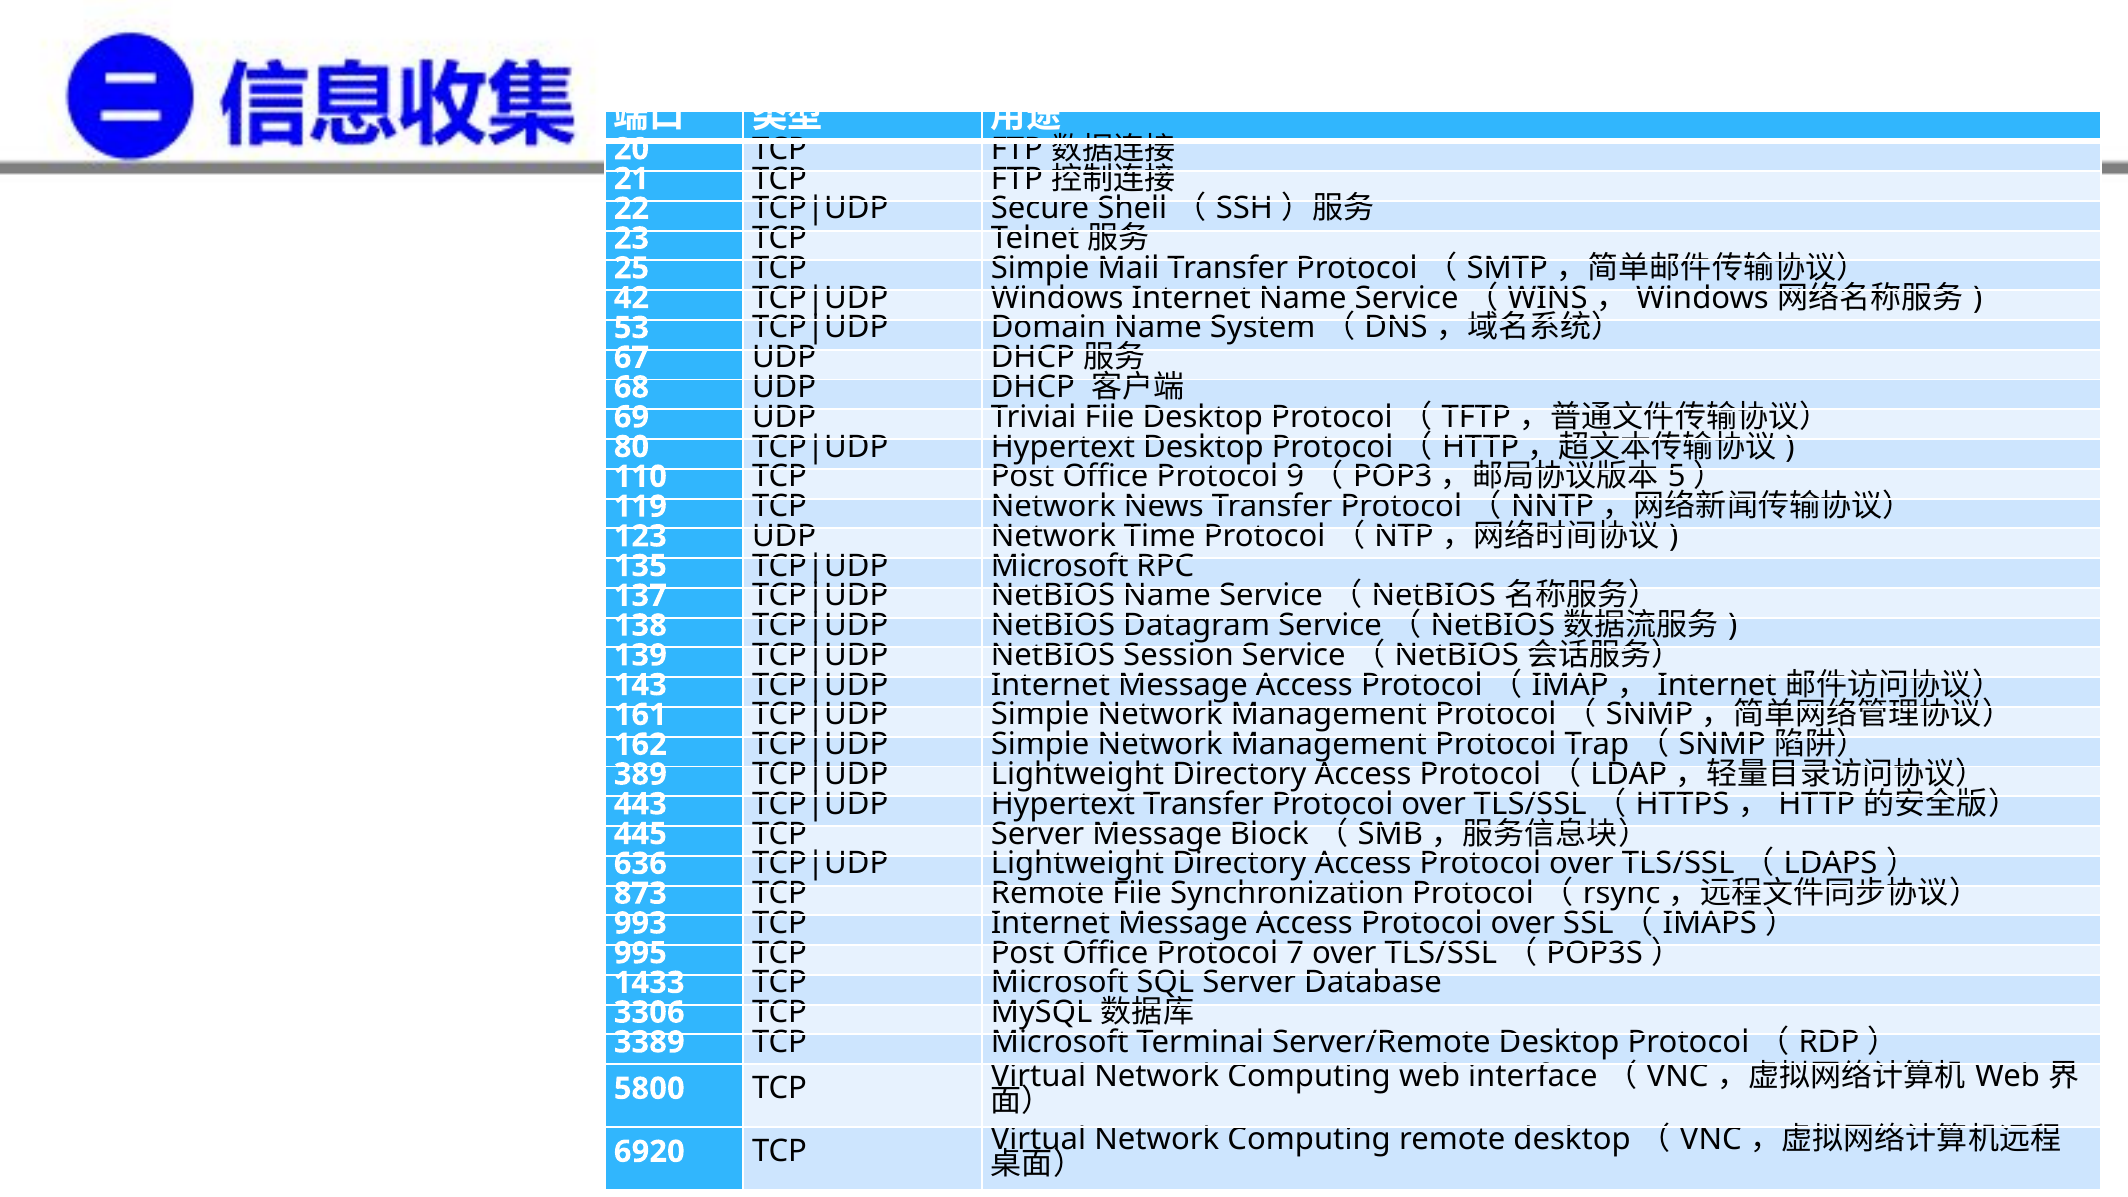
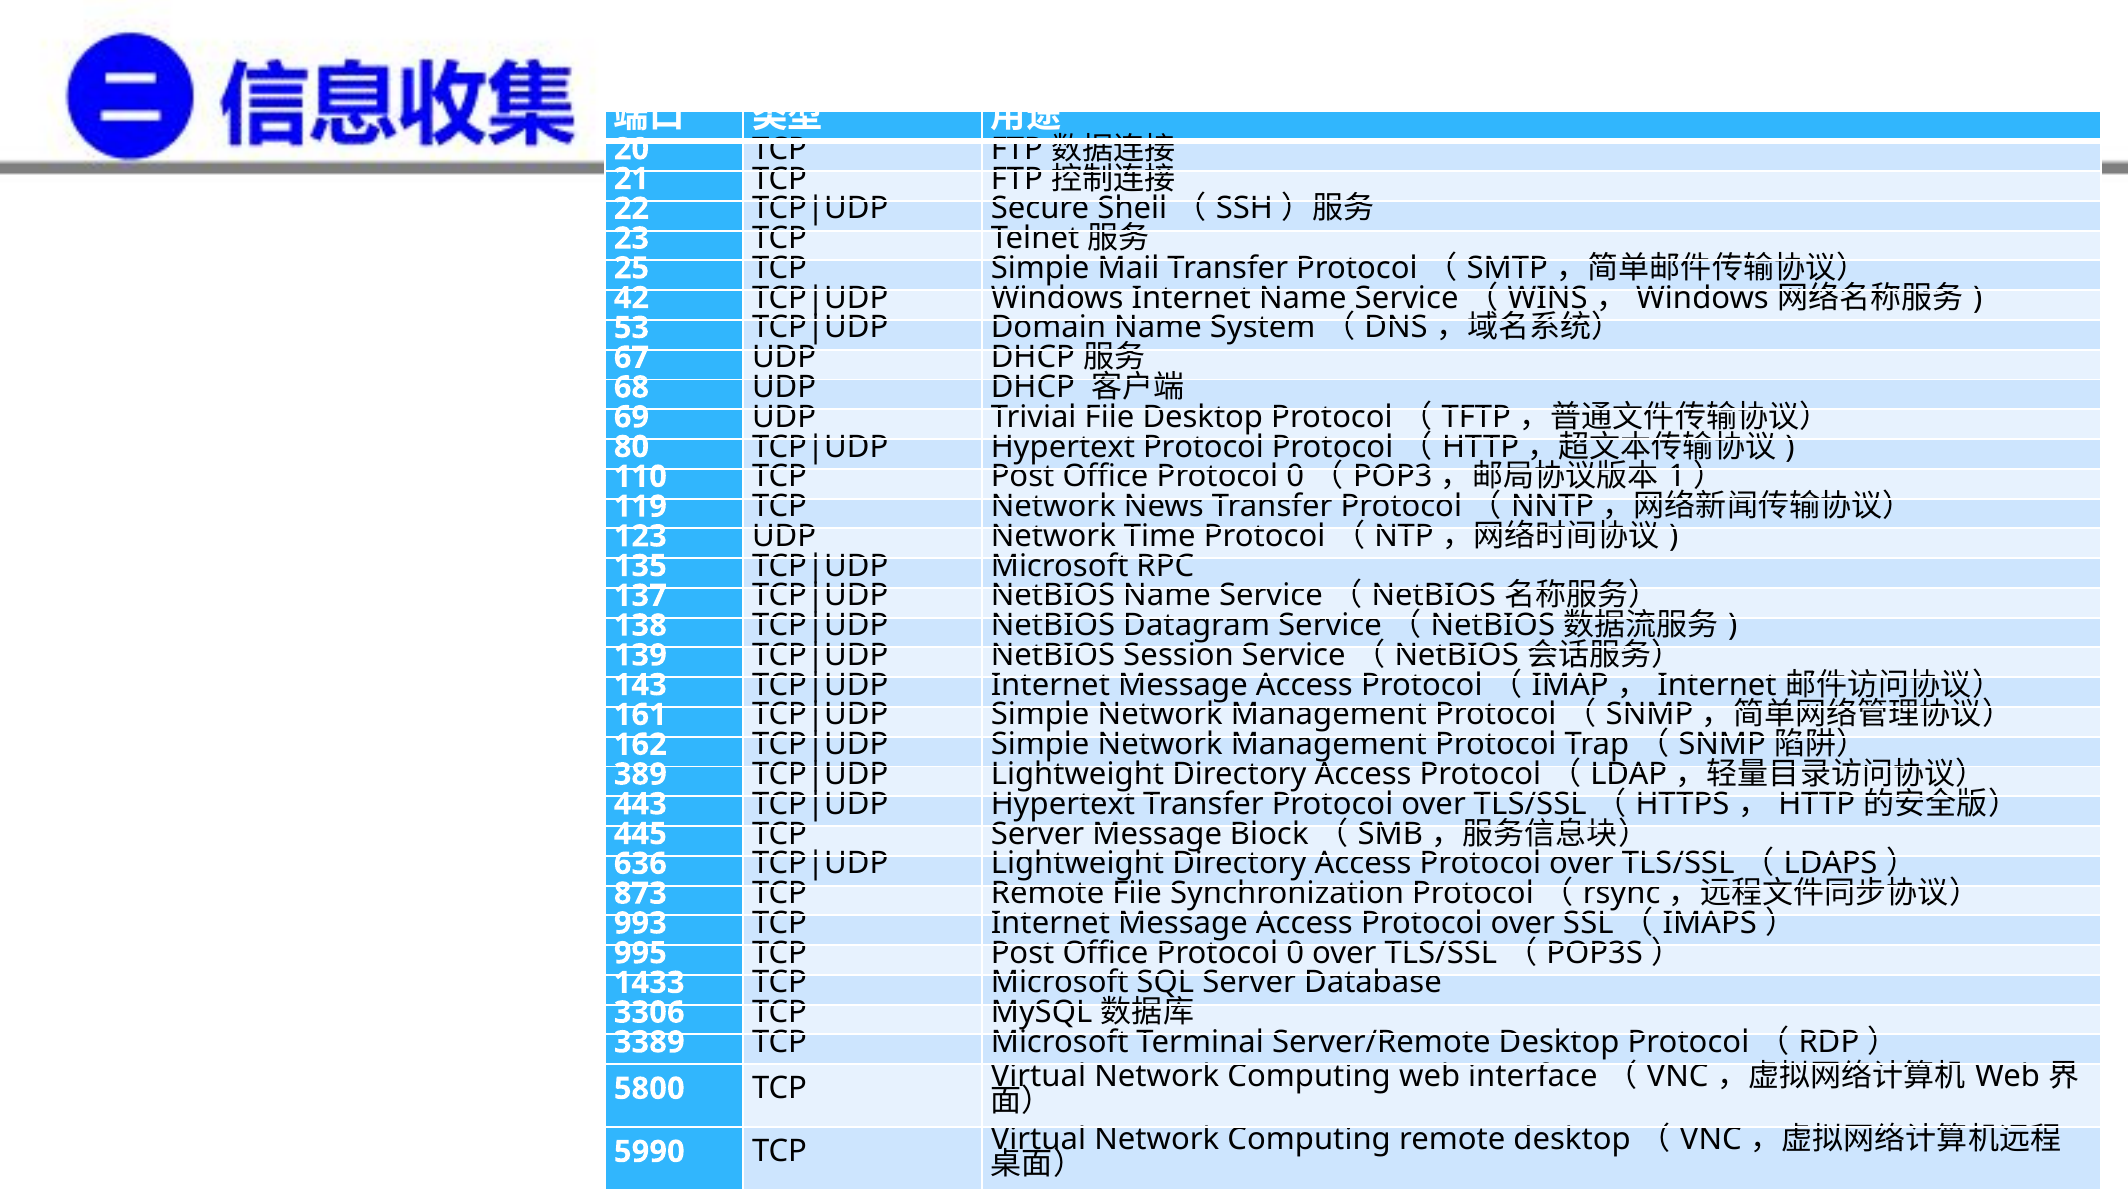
Hypertext Desktop: Desktop -> Protocol (1203, 447)
9: 9 -> 0 (1295, 477)
5: 5 -> 1 (1677, 477)
7: 7 -> 0 (1295, 953)
6920: 6920 -> 5990 (649, 1152)
